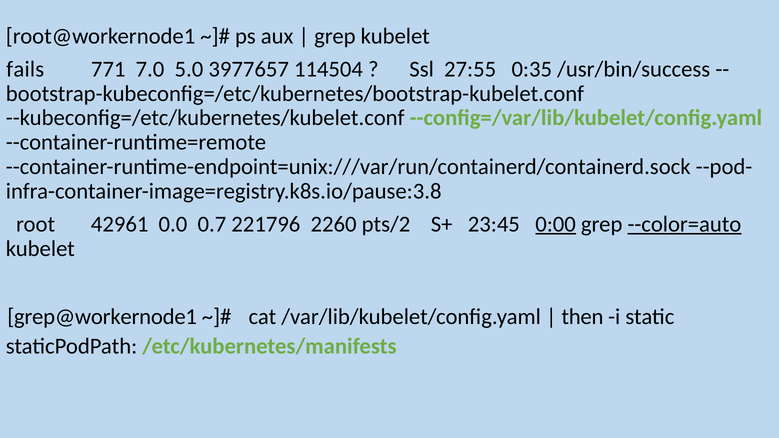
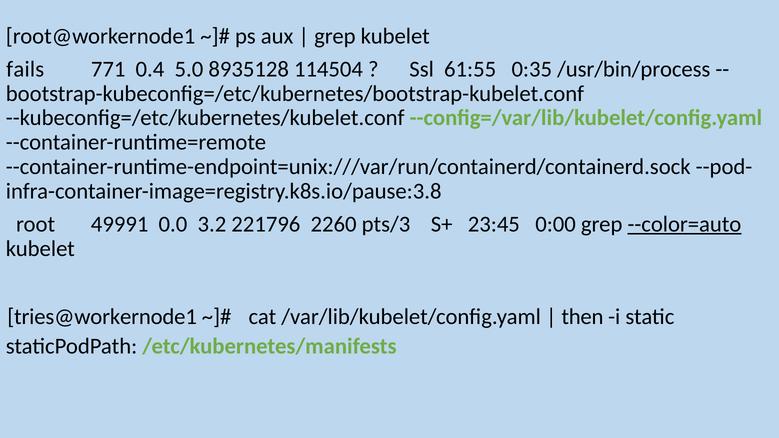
7.0: 7.0 -> 0.4 (150, 69)
3977657: 3977657 -> 8935128 (249, 69)
27:55: 27:55 -> 61:55 (470, 69)
/usr/bin/success: /usr/bin/success -> /usr/bin/process (634, 69)
42961: 42961 -> 49991 (120, 224)
0.7: 0.7 -> 3.2 (212, 224)
pts/2: pts/2 -> pts/3 (386, 224)
0:00 underline: present -> none (556, 224)
grep@workernode1: grep@workernode1 -> tries@workernode1 (102, 317)
